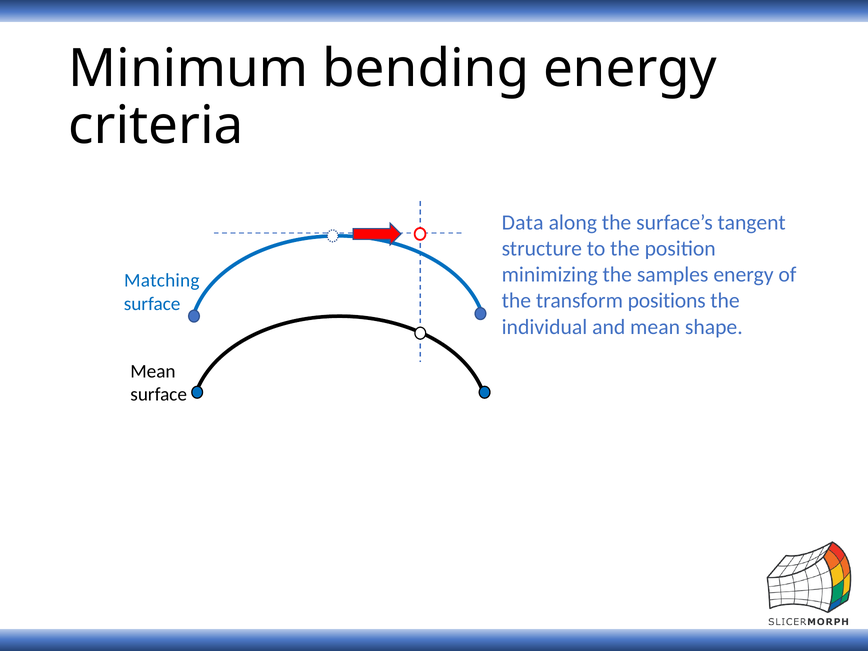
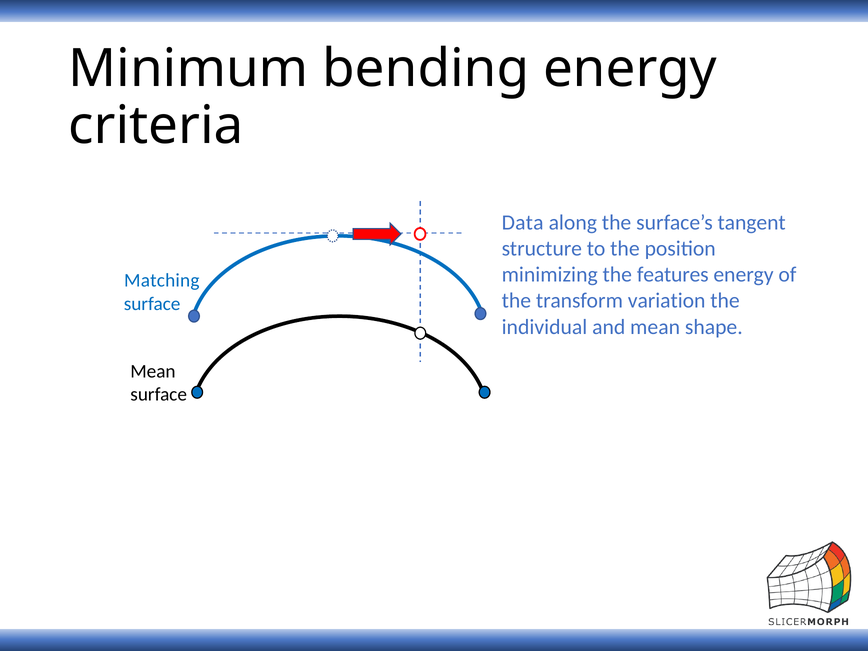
samples: samples -> features (673, 275)
positions: positions -> variation (667, 301)
